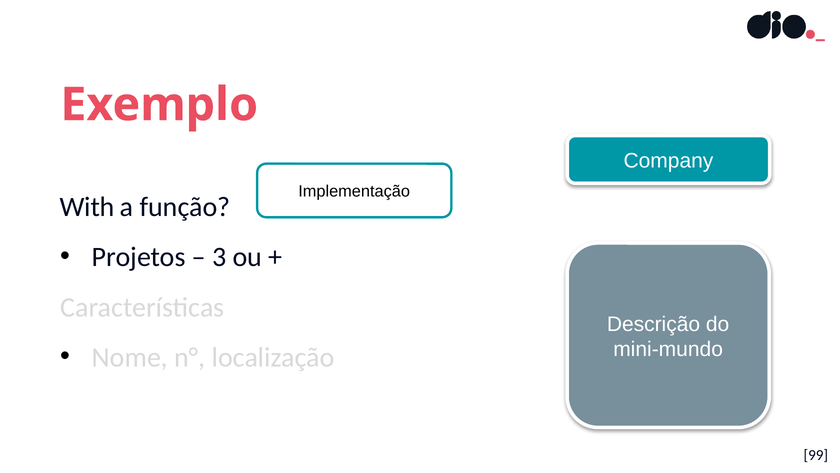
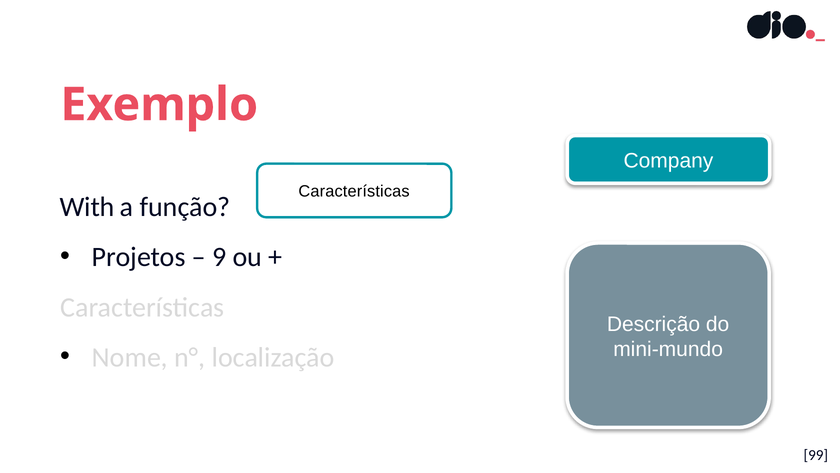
Implementação: Implementação -> Características (354, 191)
3: 3 -> 9 (219, 257)
